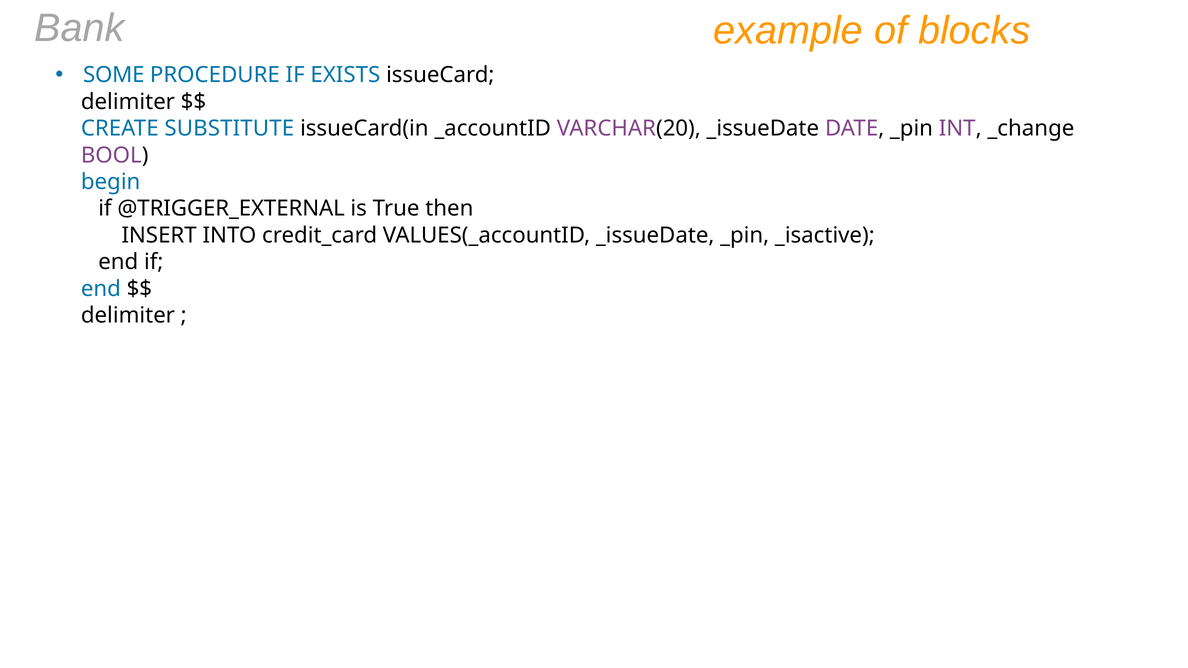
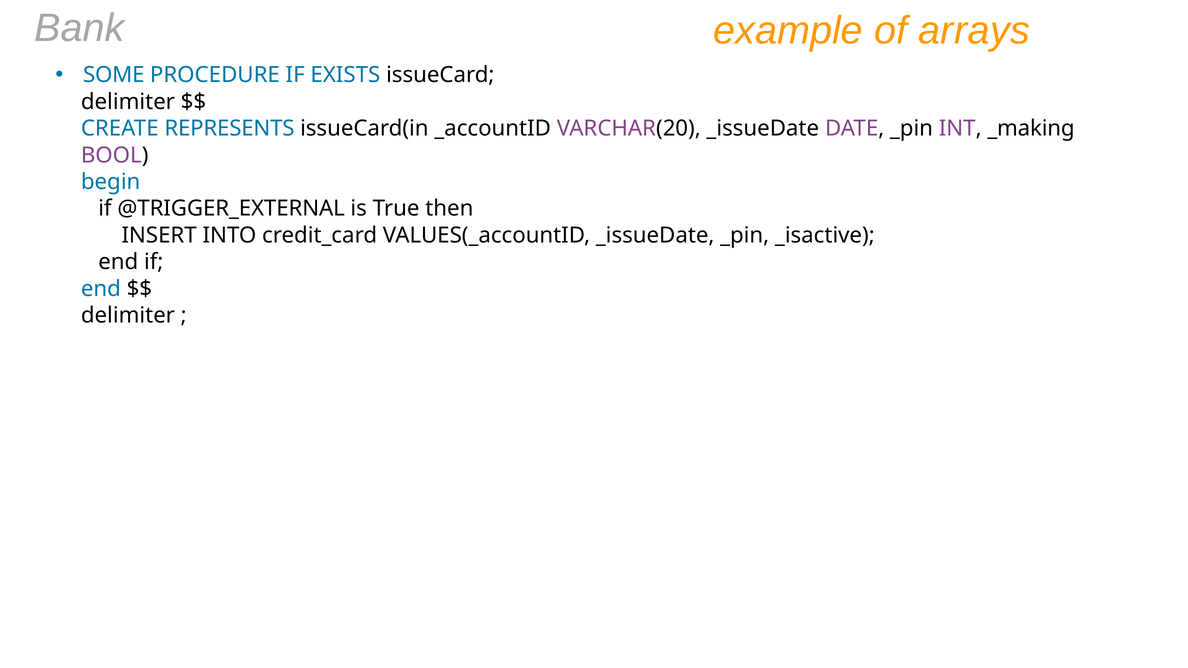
blocks: blocks -> arrays (974, 31)
SUBSTITUTE: SUBSTITUTE -> REPRESENTS (229, 129)
_change: _change -> _making (1031, 129)
